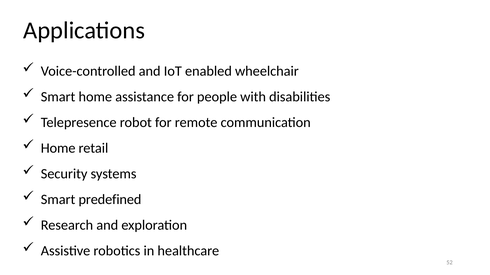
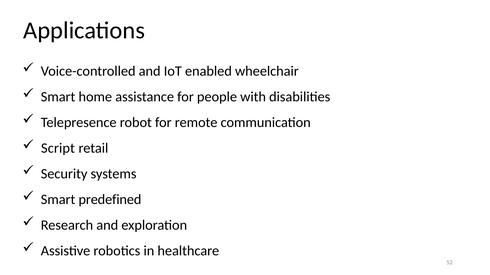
Home: Home -> Script (58, 148)
